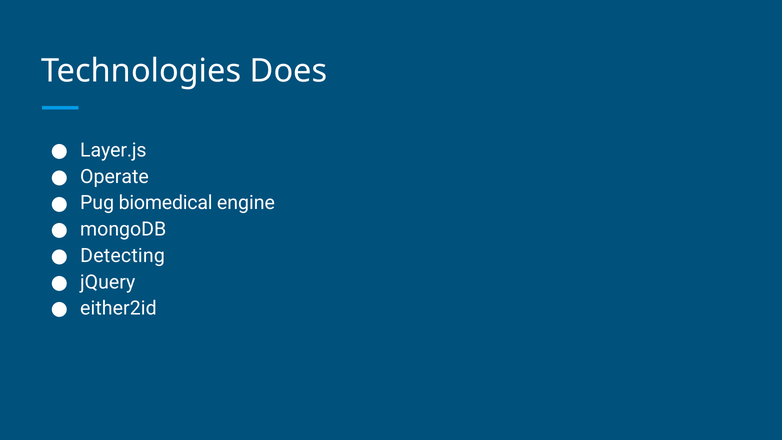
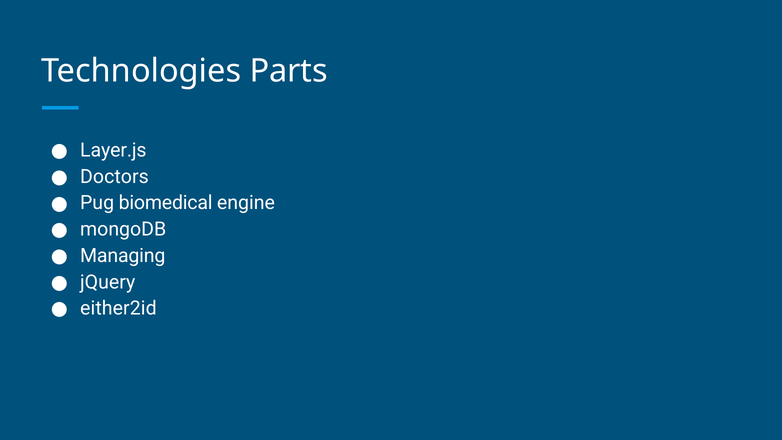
Does: Does -> Parts (289, 71)
Operate: Operate -> Doctors (114, 177)
Detecting: Detecting -> Managing (123, 256)
